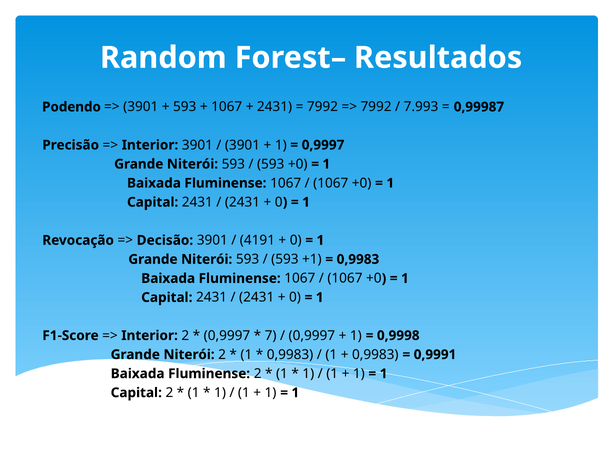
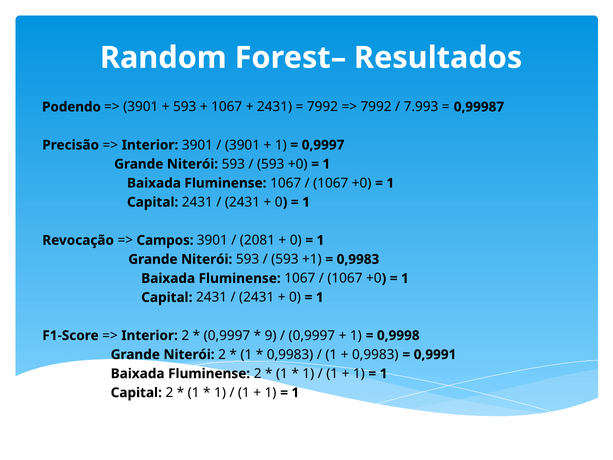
Decisão: Decisão -> Campos (165, 240)
4191: 4191 -> 2081 (257, 240)
7: 7 -> 9 (271, 335)
